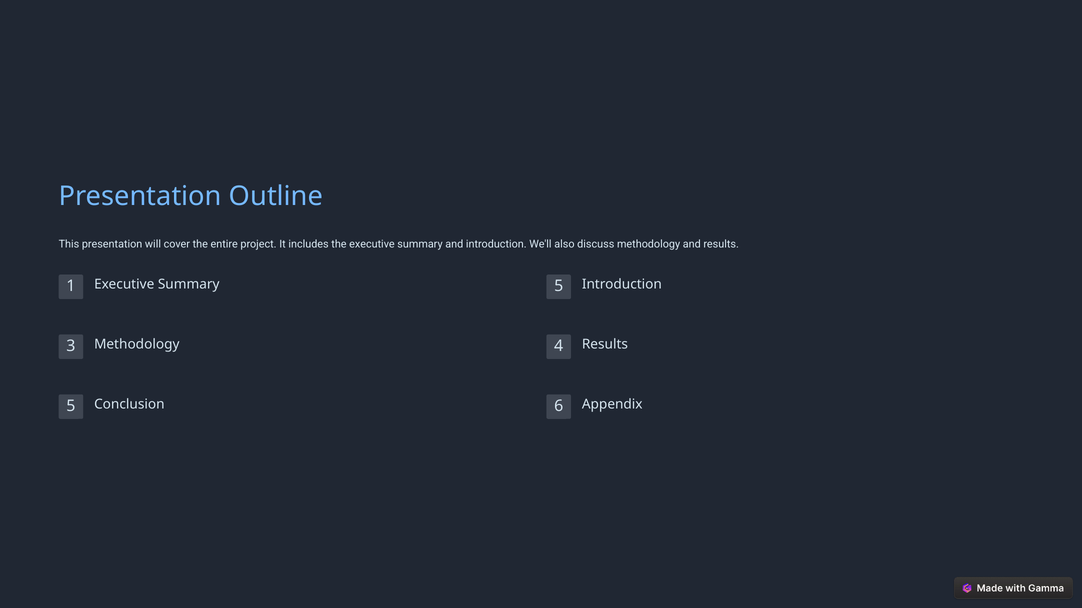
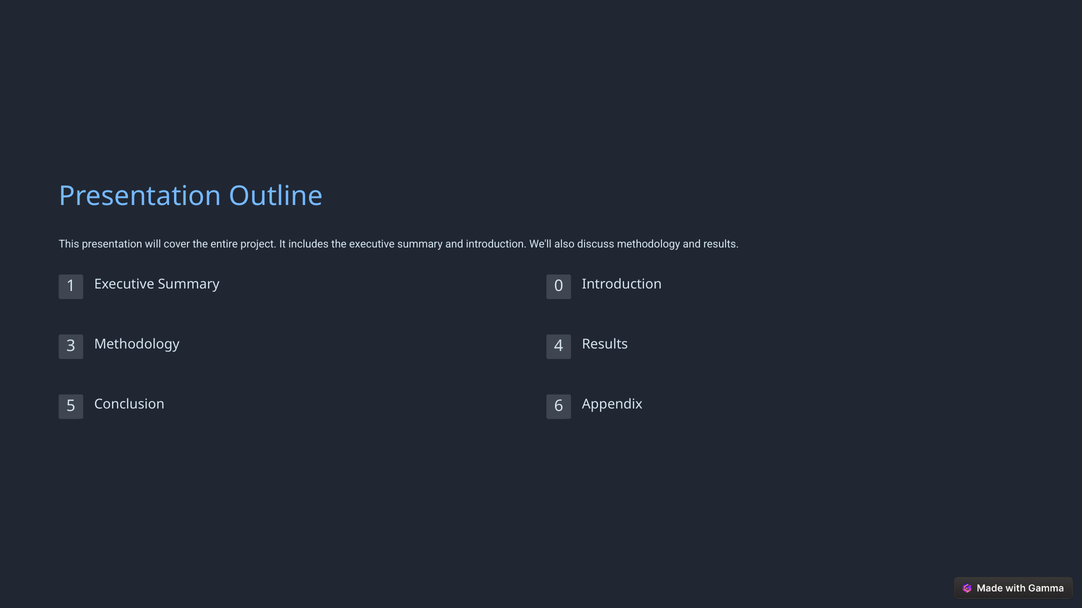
Summary 5: 5 -> 0 (559, 286)
